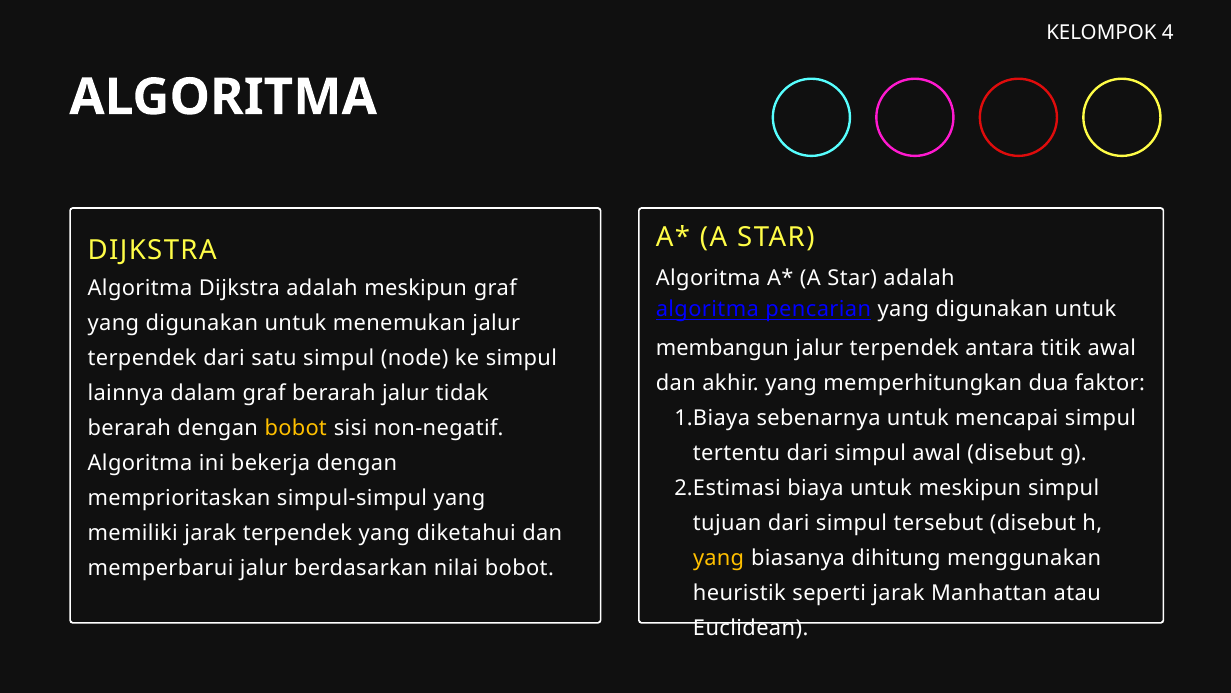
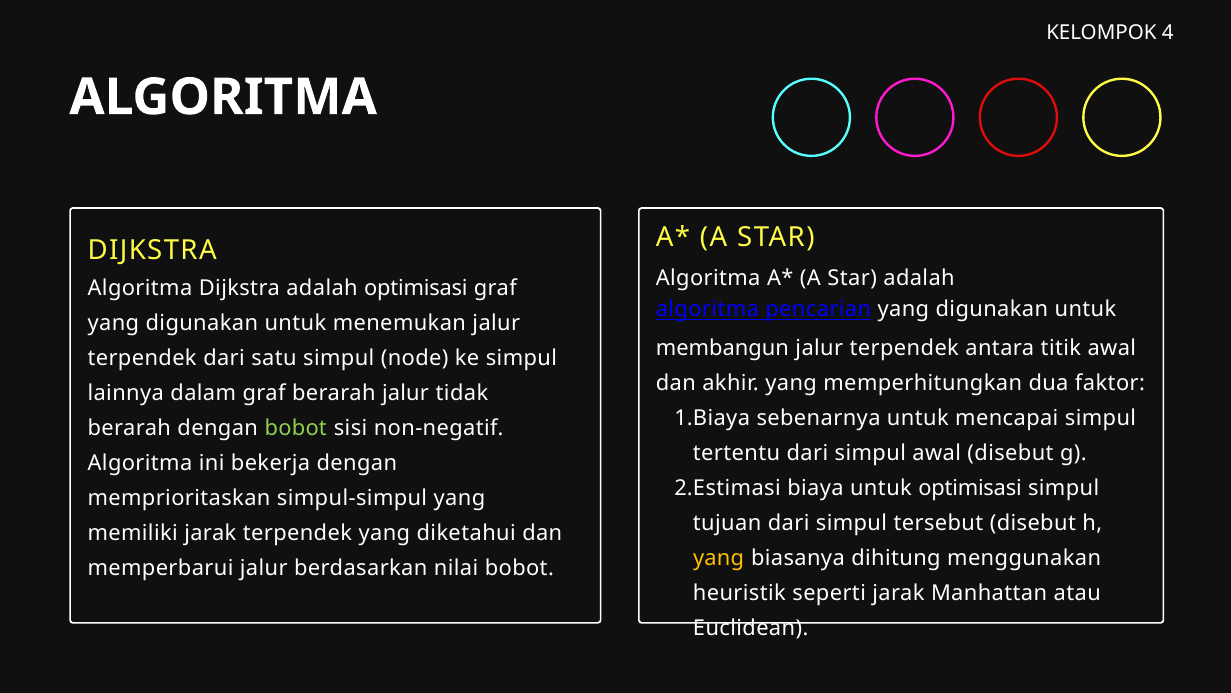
adalah meskipun: meskipun -> optimisasi (416, 288)
bobot colour: yellow -> light green (296, 428)
untuk meskipun: meskipun -> optimisasi (970, 488)
